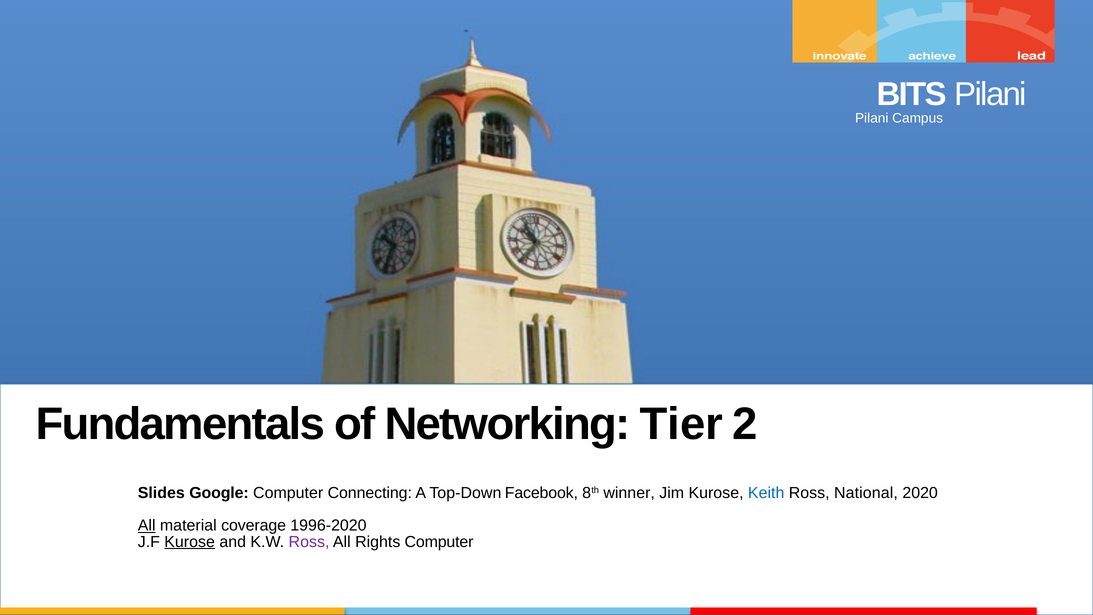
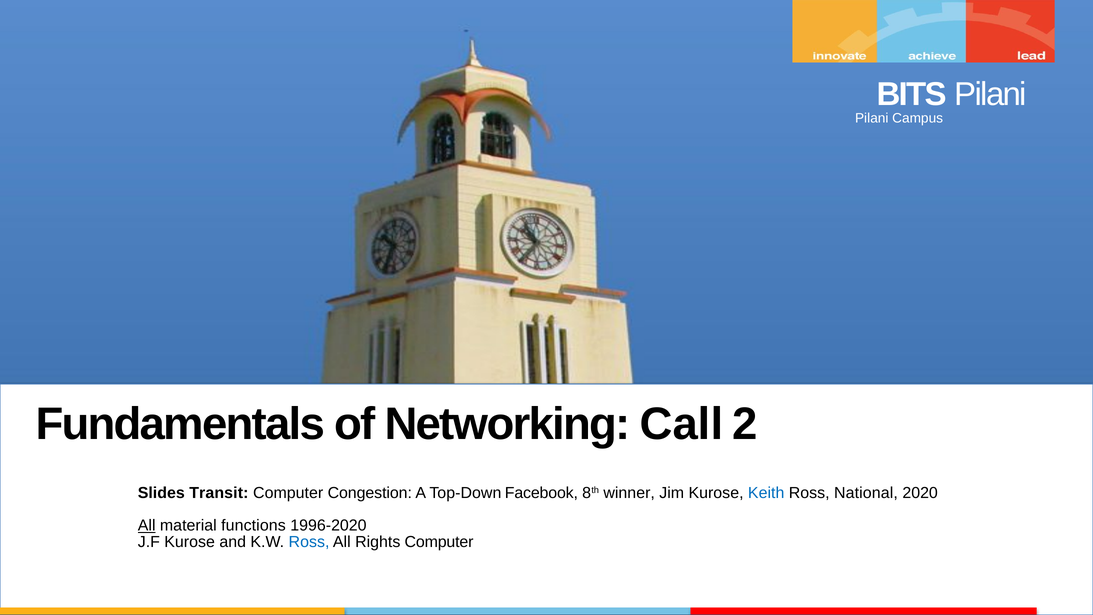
Tier: Tier -> Call (681, 424)
Google: Google -> Transit (219, 493)
Connecting: Connecting -> Congestion (370, 493)
coverage: coverage -> functions (253, 525)
Kurose underline: present -> none (190, 542)
Ross colour: purple -> blue (309, 542)
